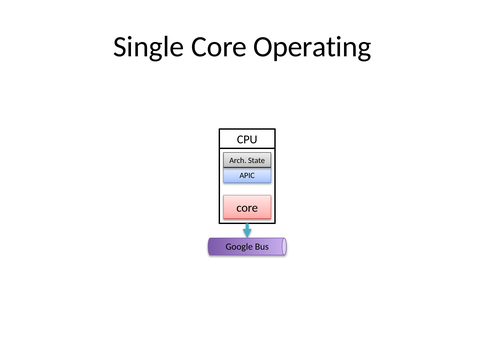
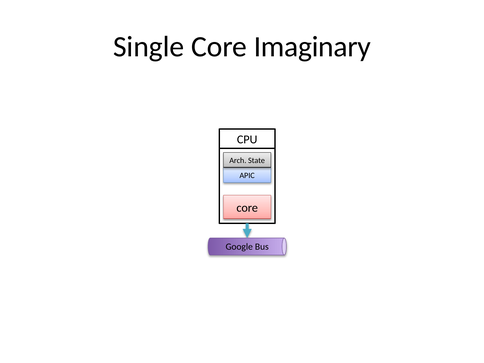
Operating: Operating -> Imaginary (312, 47)
